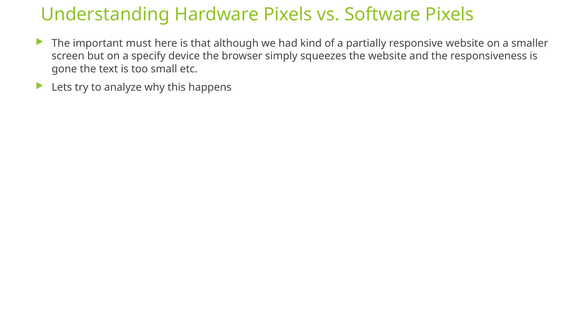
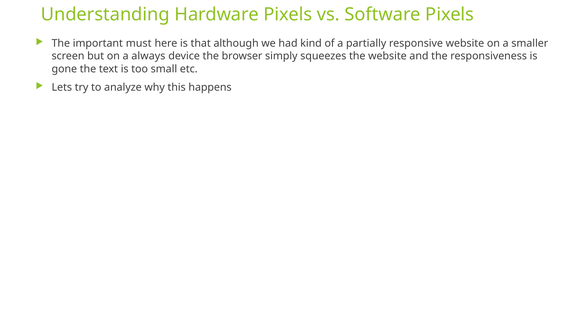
specify: specify -> always (148, 56)
